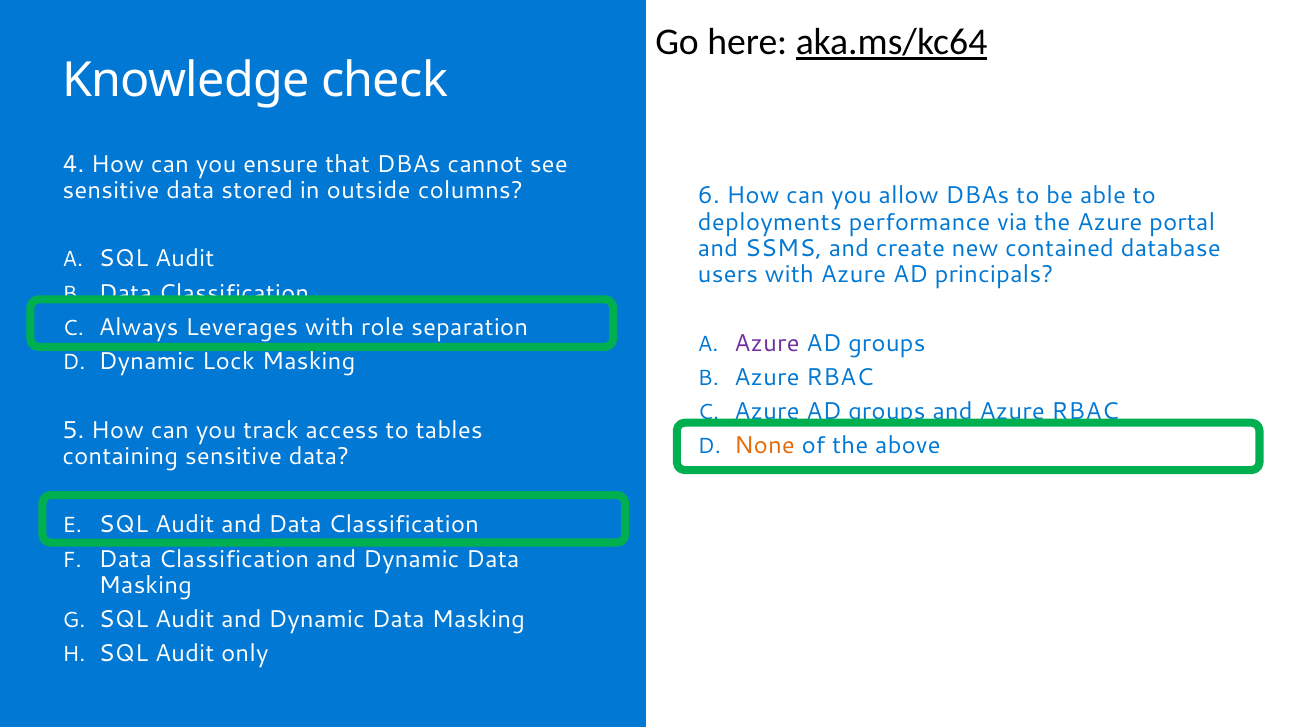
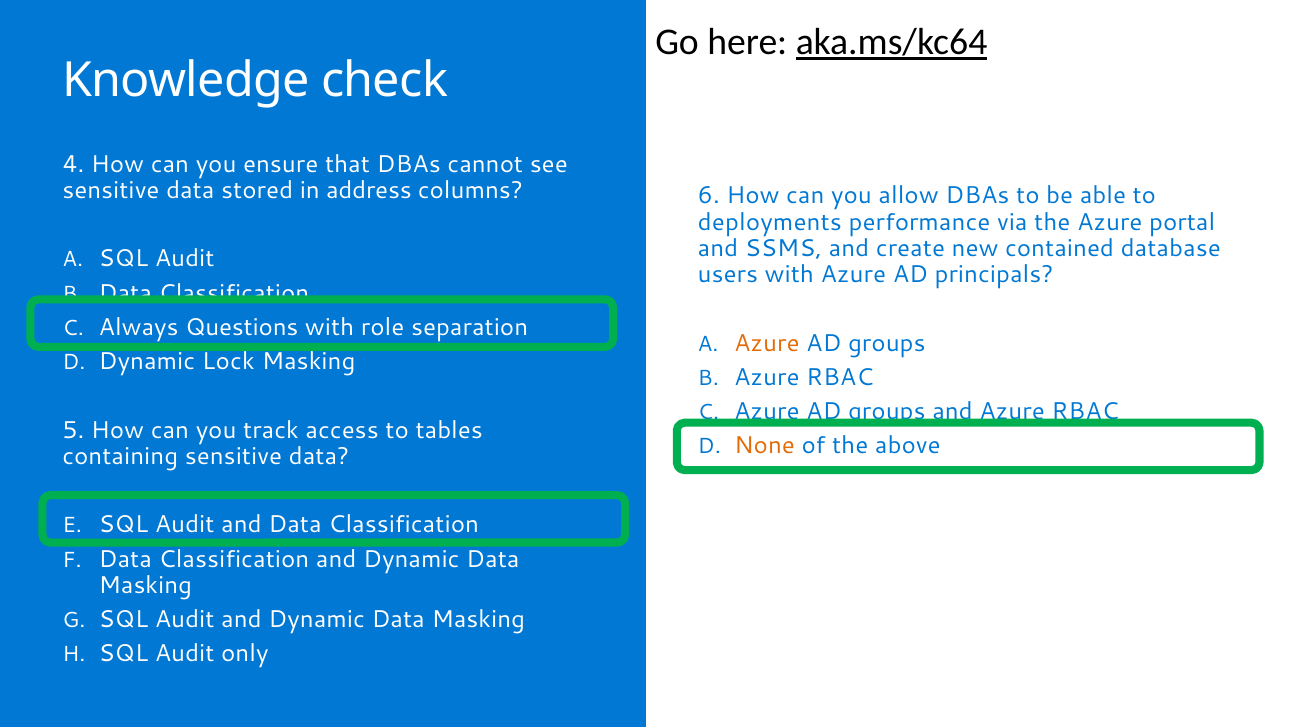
outside: outside -> address (369, 190)
Leverages: Leverages -> Questions (242, 327)
Azure colour: purple -> orange (767, 343)
